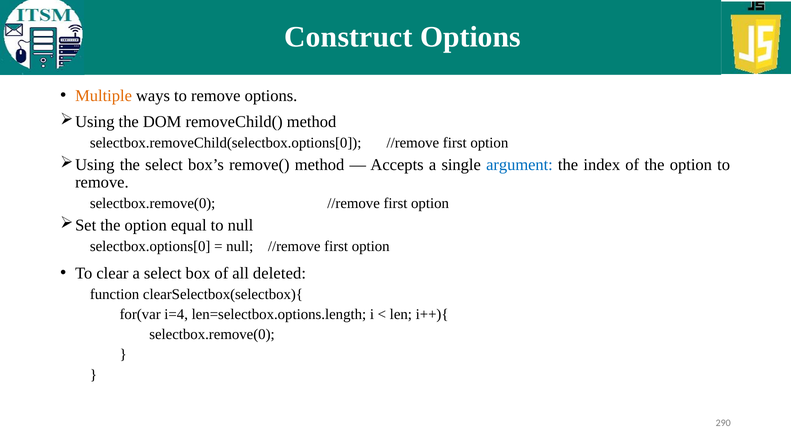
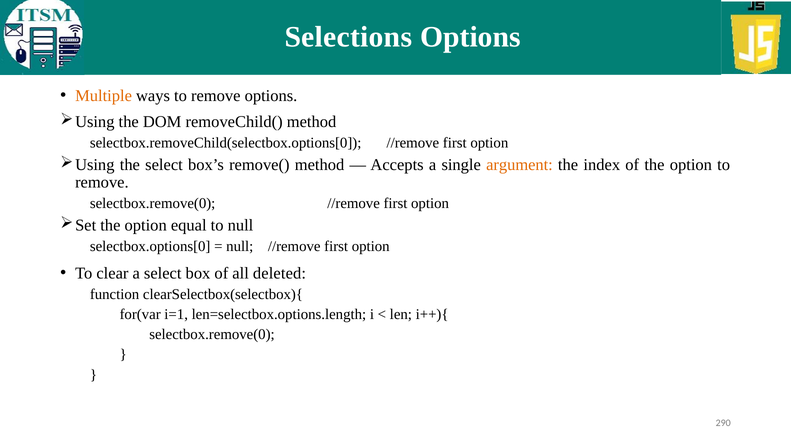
Construct: Construct -> Selections (348, 37)
argument colour: blue -> orange (519, 165)
i=4: i=4 -> i=1 (176, 314)
